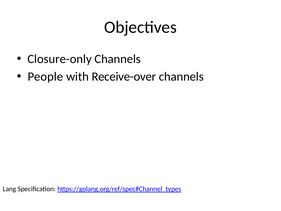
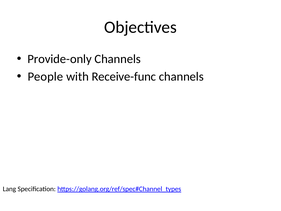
Closure-only: Closure-only -> Provide-only (60, 59)
Receive-over: Receive-over -> Receive-func (124, 76)
